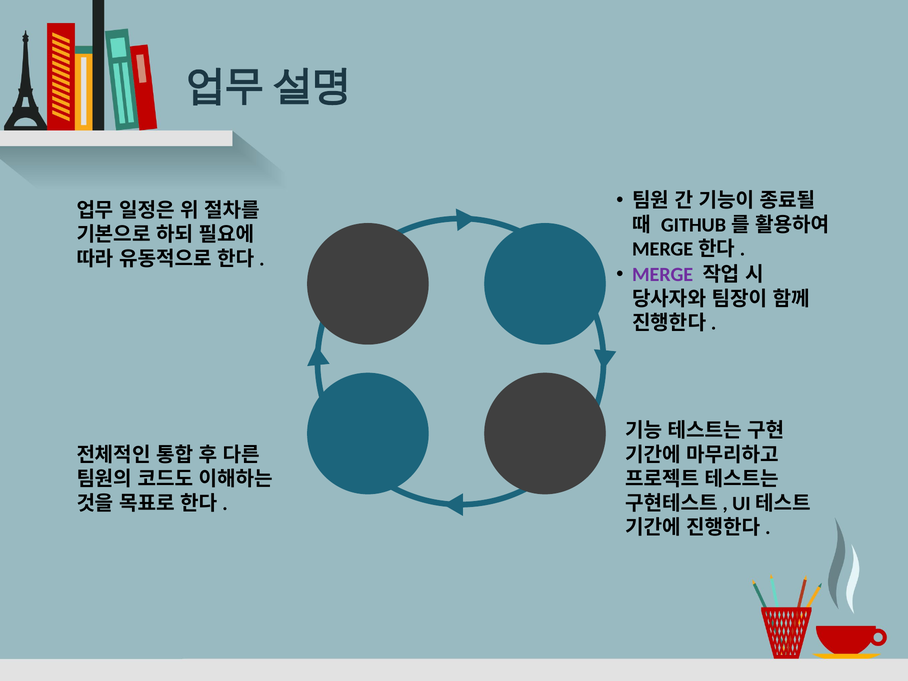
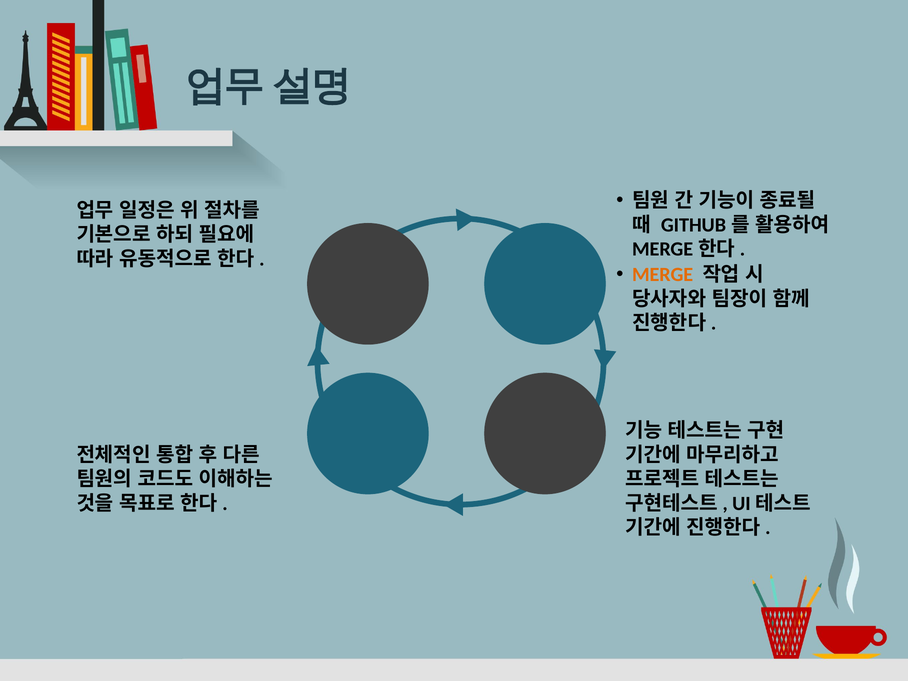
MERGE colour: purple -> orange (663, 275)
